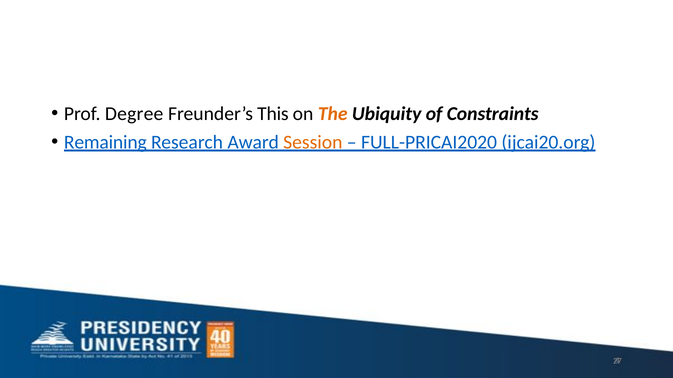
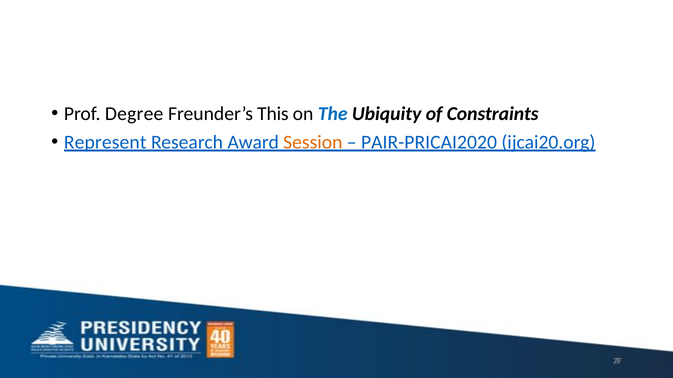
The colour: orange -> blue (333, 114)
Remaining: Remaining -> Represent (105, 142)
FULL-PRICAI2020: FULL-PRICAI2020 -> PAIR-PRICAI2020 (429, 142)
